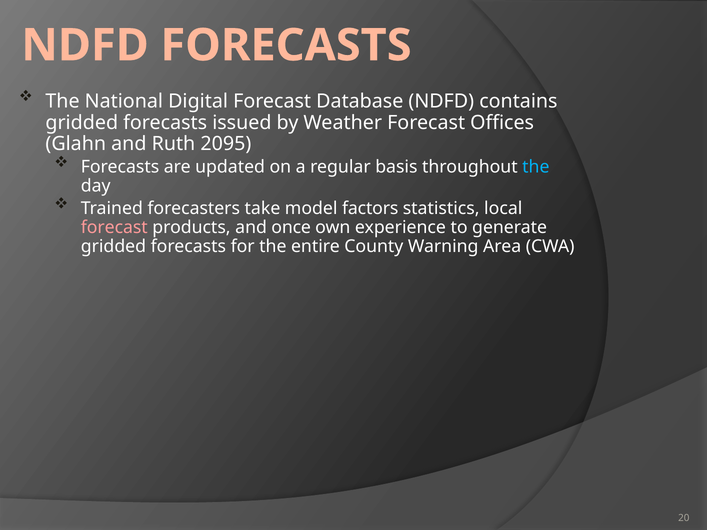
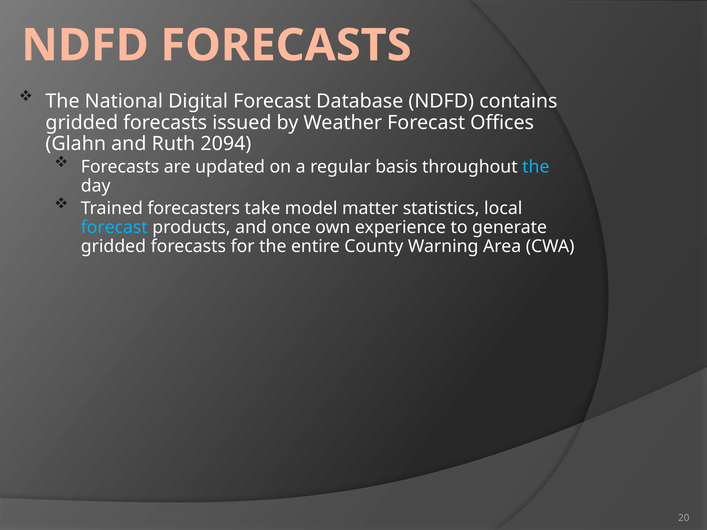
2095: 2095 -> 2094 (226, 144)
factors: factors -> matter (370, 208)
forecast colour: pink -> light blue (114, 227)
